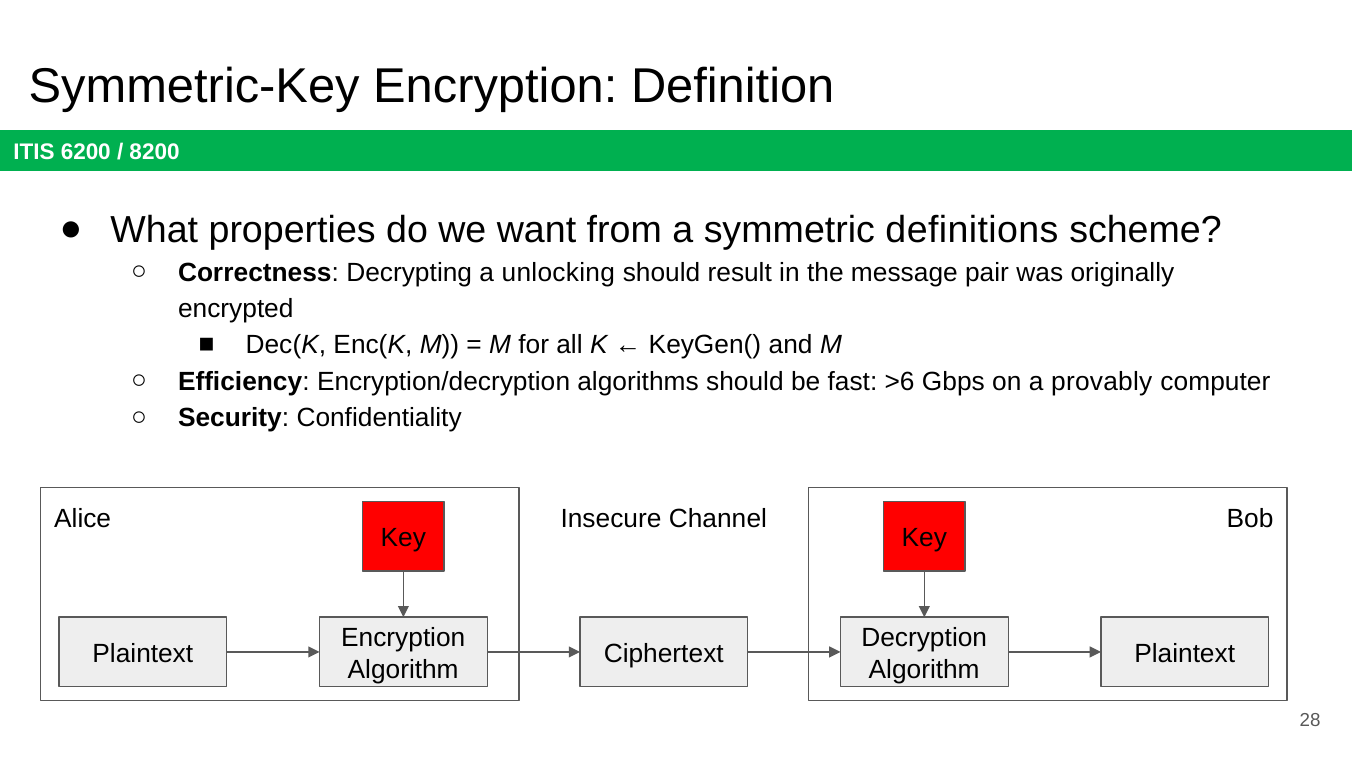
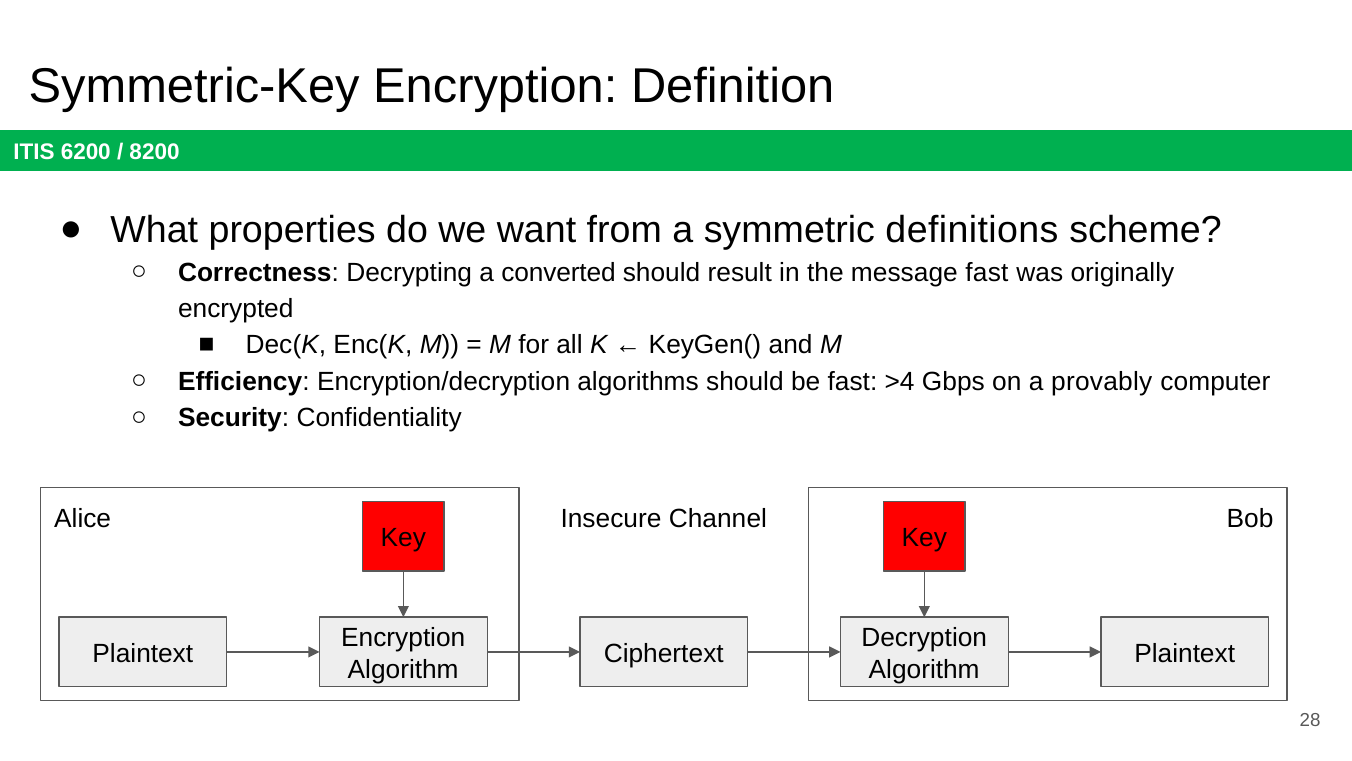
unlocking: unlocking -> converted (559, 272)
message pair: pair -> fast (987, 272)
>6: >6 -> >4 (900, 381)
